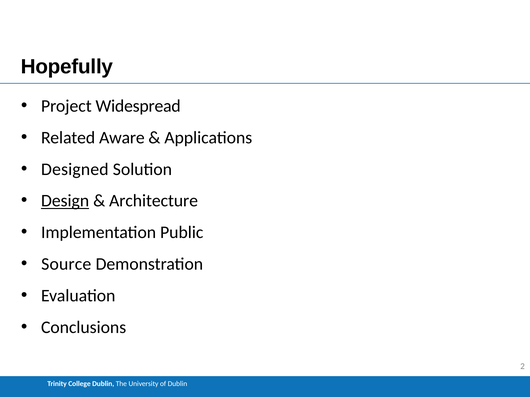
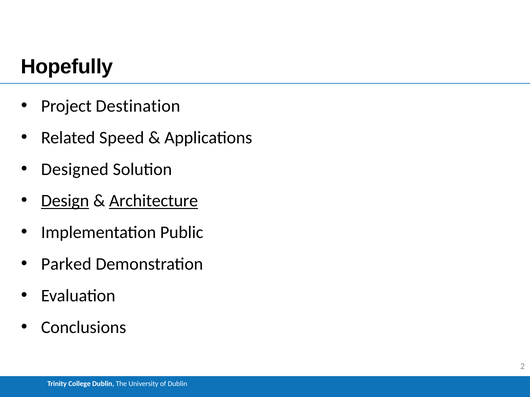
Widespread: Widespread -> Destination (138, 106)
Aware: Aware -> Speed (122, 138)
Architecture underline: none -> present (154, 201)
Source: Source -> Parked (66, 264)
